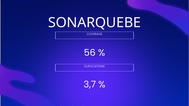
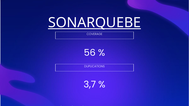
SONARQUEBE underline: none -> present (94, 23)
